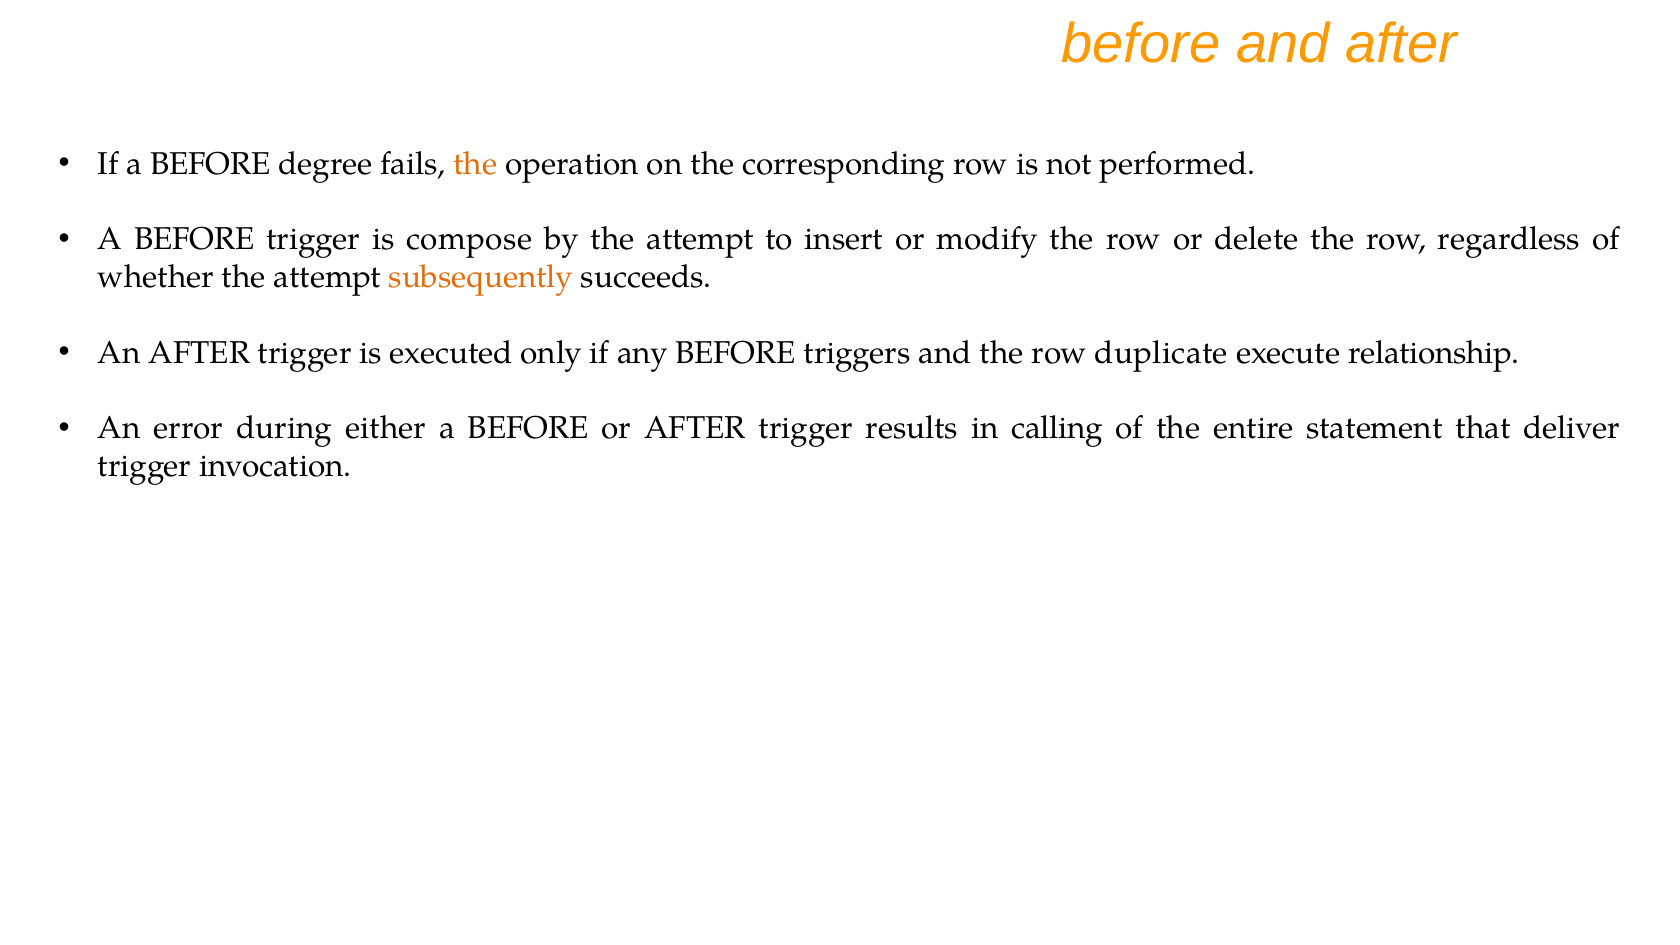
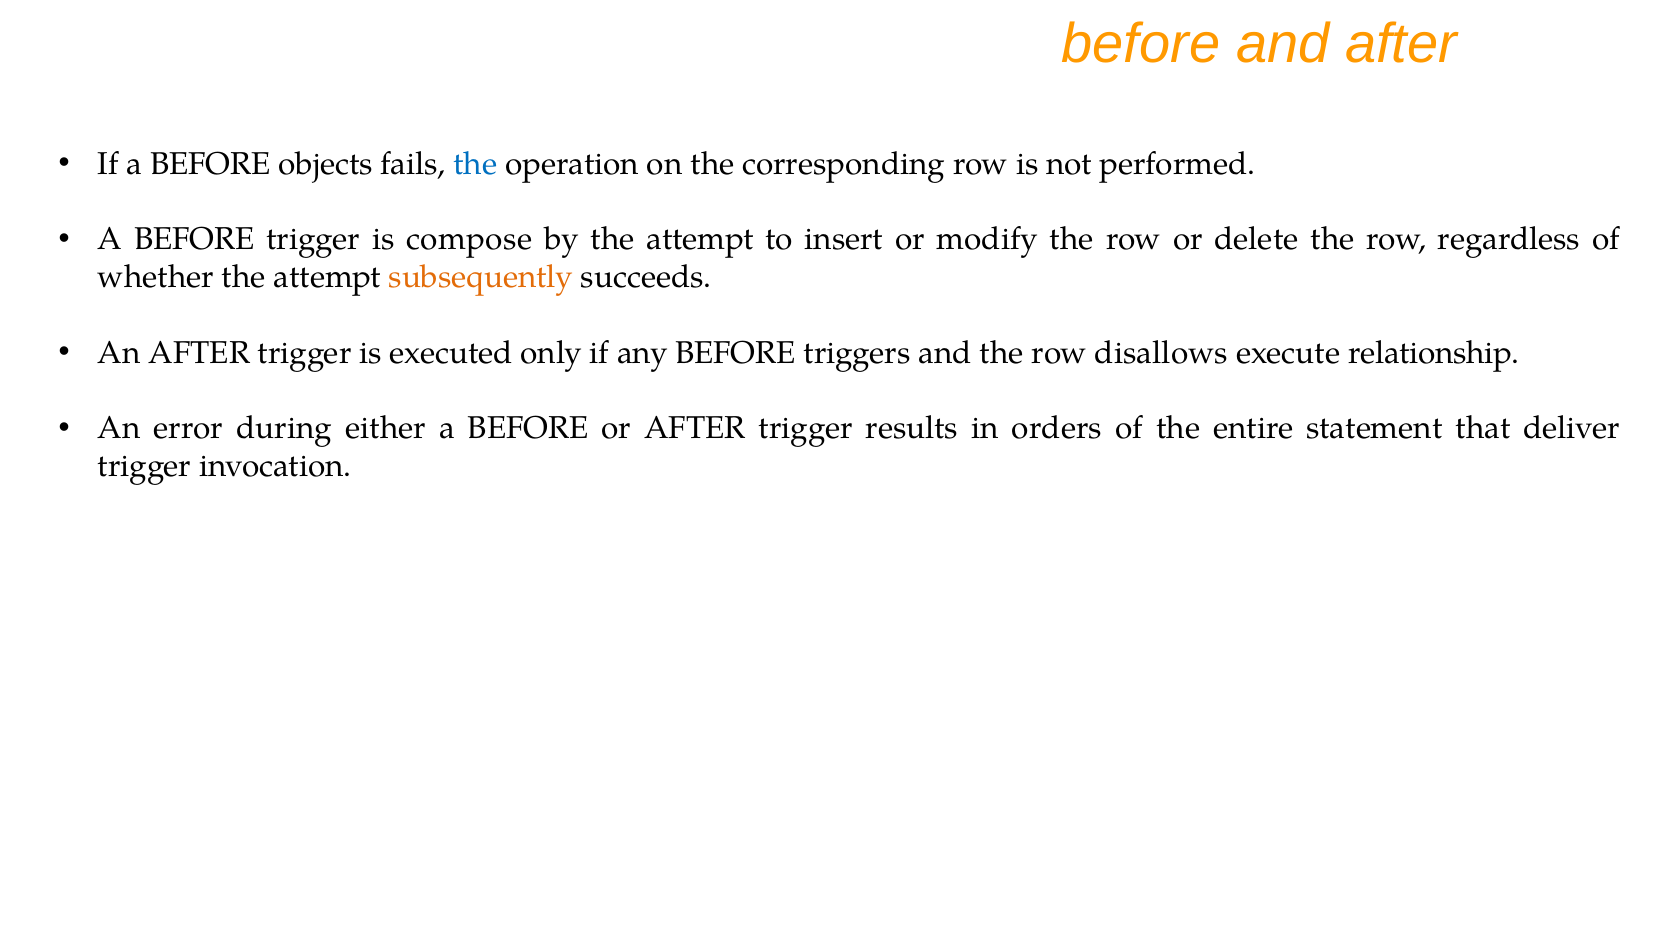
degree: degree -> objects (326, 164)
the colour: orange -> blue (475, 164)
duplicate: duplicate -> disallows (1161, 353)
calling: calling -> orders (1057, 428)
